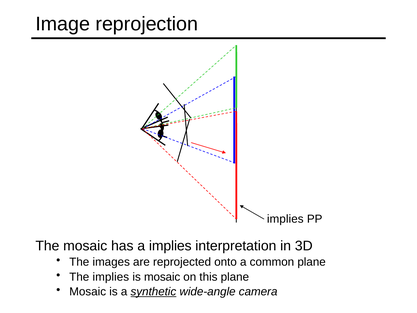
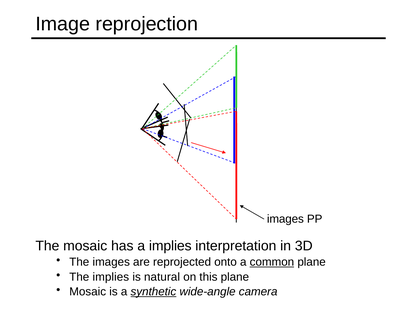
implies: implies -> images (285, 219)
common underline: none -> present (272, 262)
is mosaic: mosaic -> natural (162, 277)
